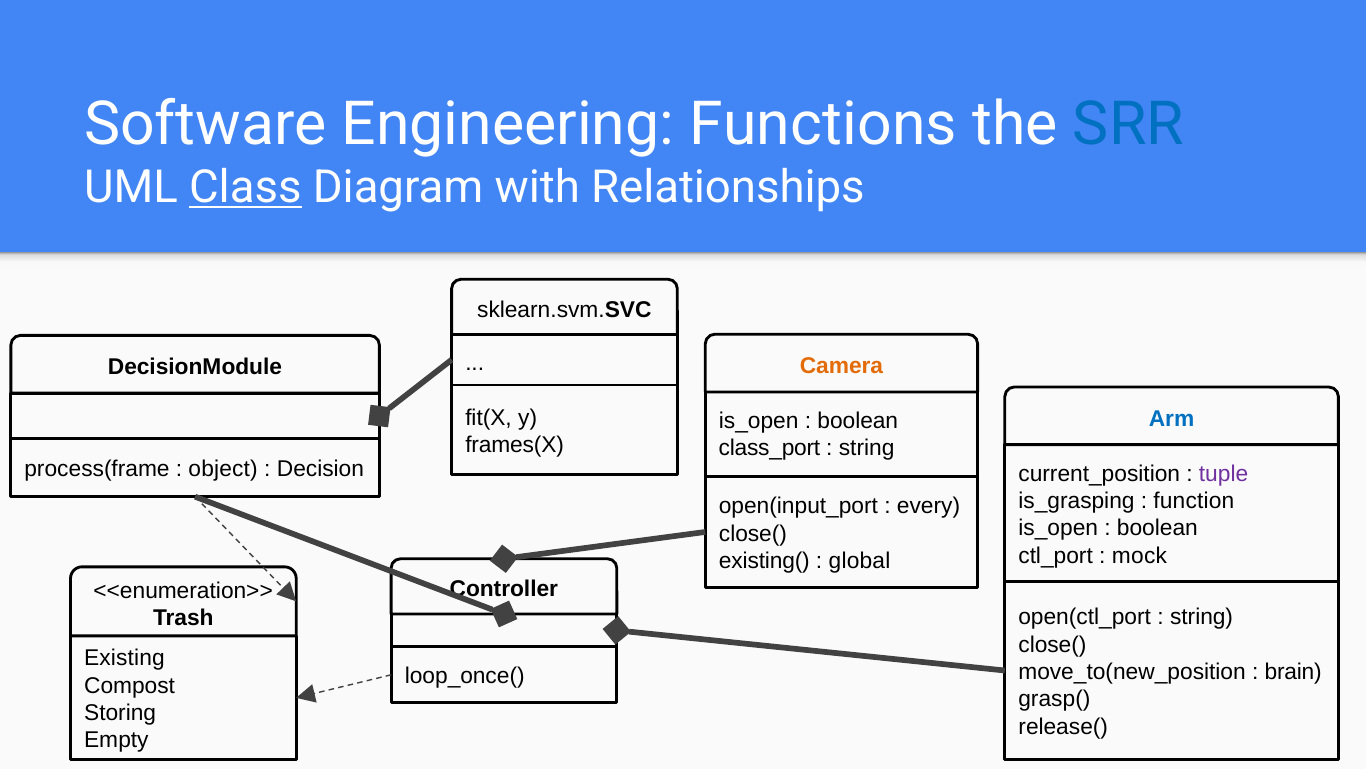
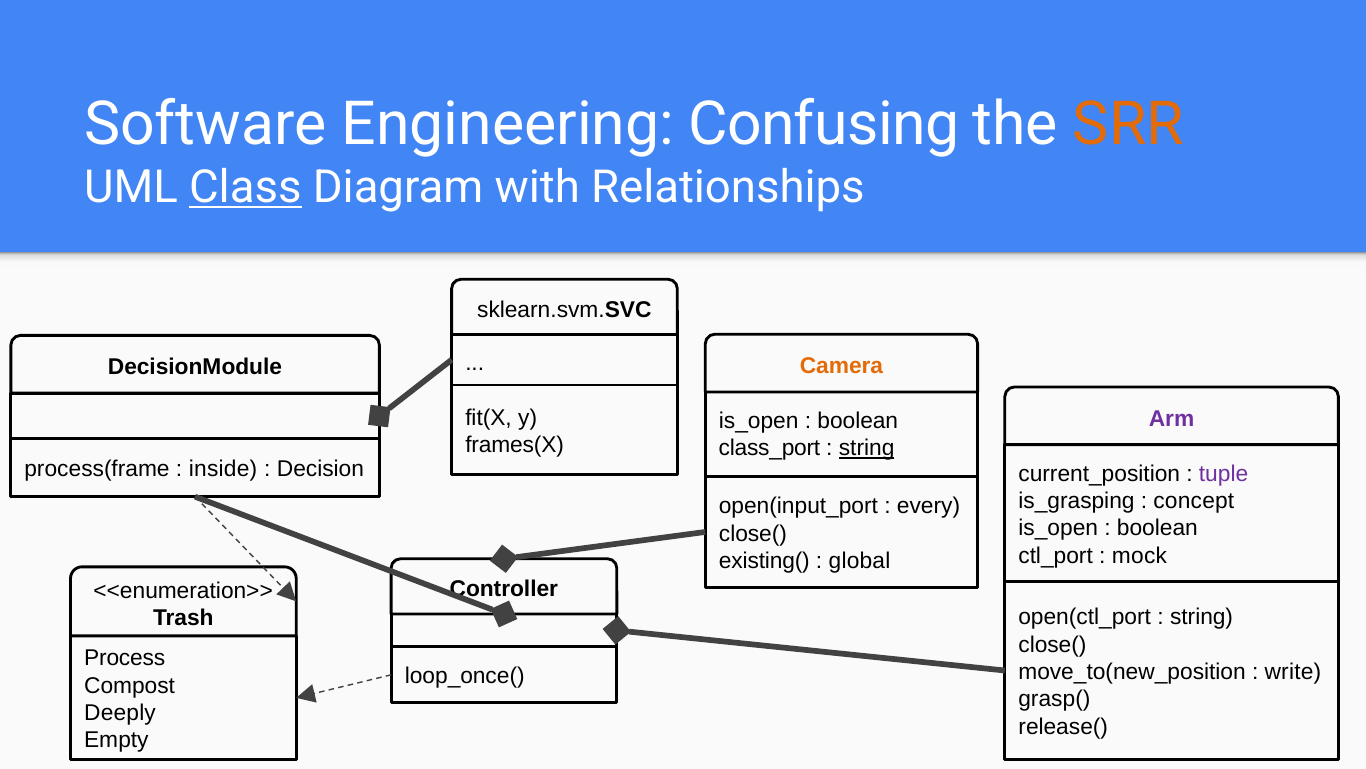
Functions: Functions -> Confusing (824, 124)
SRR colour: blue -> orange (1128, 124)
Arm colour: blue -> purple (1172, 418)
string underline: none -> present (867, 448)
object: object -> inside (223, 469)
function: function -> concept (1194, 501)
Existing: Existing -> Process (125, 658)
brain: brain -> write (1293, 672)
Storing: Storing -> Deeply (120, 713)
